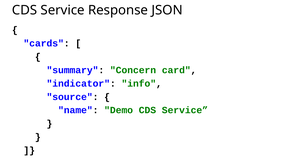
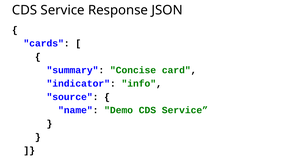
Concern: Concern -> Concise (133, 70)
